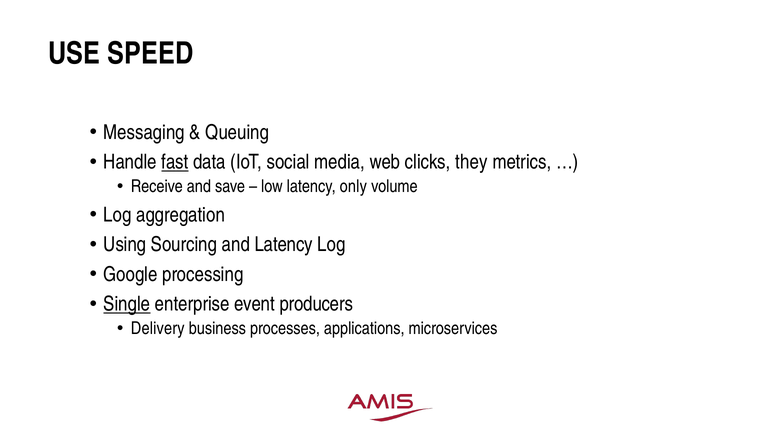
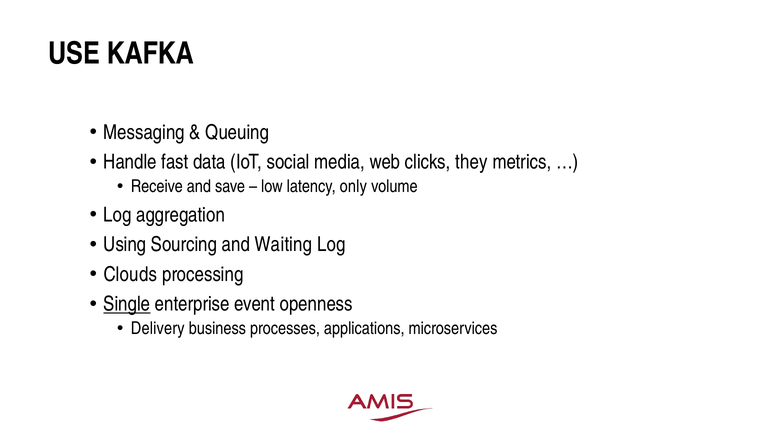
SPEED: SPEED -> KAFKA (150, 54)
fast underline: present -> none (175, 162)
and Latency: Latency -> Waiting (284, 245)
Google: Google -> Clouds (130, 275)
producers: producers -> openness (316, 305)
